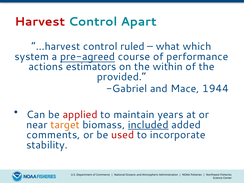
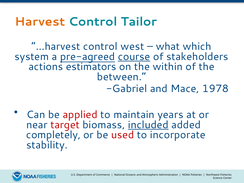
Harvest colour: red -> orange (40, 22)
Apart: Apart -> Tailor (139, 22)
ruled: ruled -> west (132, 46)
course underline: none -> present (134, 57)
performance: performance -> stakeholders (197, 57)
provided: provided -> between (122, 77)
1944: 1944 -> 1978 (215, 89)
target colour: orange -> red (65, 125)
comments: comments -> completely (53, 135)
